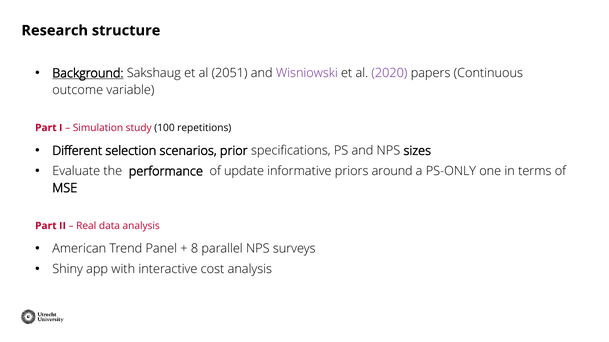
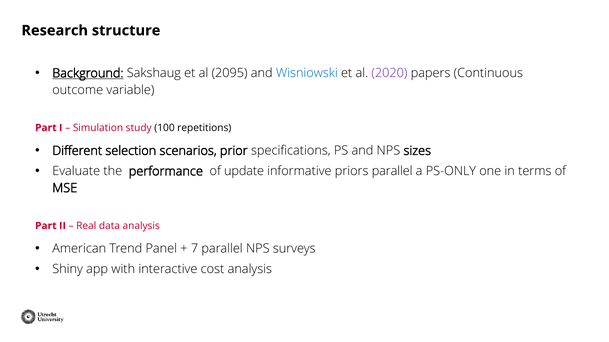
2051: 2051 -> 2095 (230, 73)
Wisniowski colour: purple -> blue (307, 73)
priors around: around -> parallel (392, 172)
8: 8 -> 7 (194, 249)
